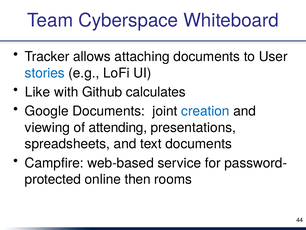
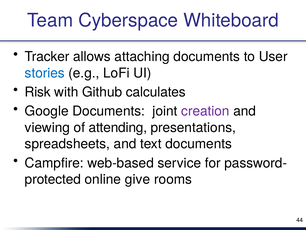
Like: Like -> Risk (38, 92)
creation colour: blue -> purple (205, 111)
then: then -> give (138, 179)
